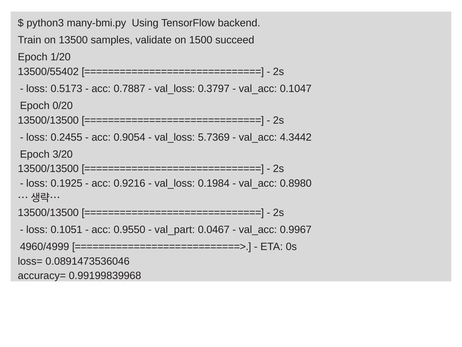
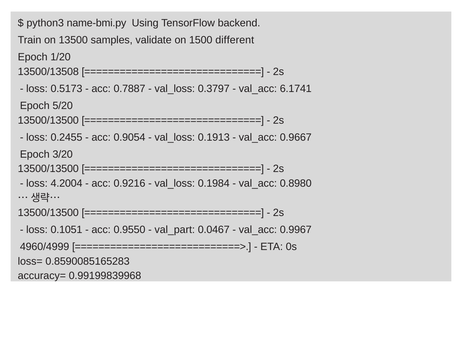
many-bmi.py: many-bmi.py -> name-bmi.py (96, 23)
succeed: succeed -> different (235, 40)
13500/55402: 13500/55402 -> 13500/13508 (48, 72)
0.1047: 0.1047 -> 6.1741 (296, 89)
0/20: 0/20 -> 5/20 (63, 106)
5.7369: 5.7369 -> 0.1913 (214, 137)
4.3442: 4.3442 -> 0.9667 (296, 137)
0.1925: 0.1925 -> 4.2004 (67, 183)
0.0891473536046: 0.0891473536046 -> 0.8590085165283 (88, 261)
